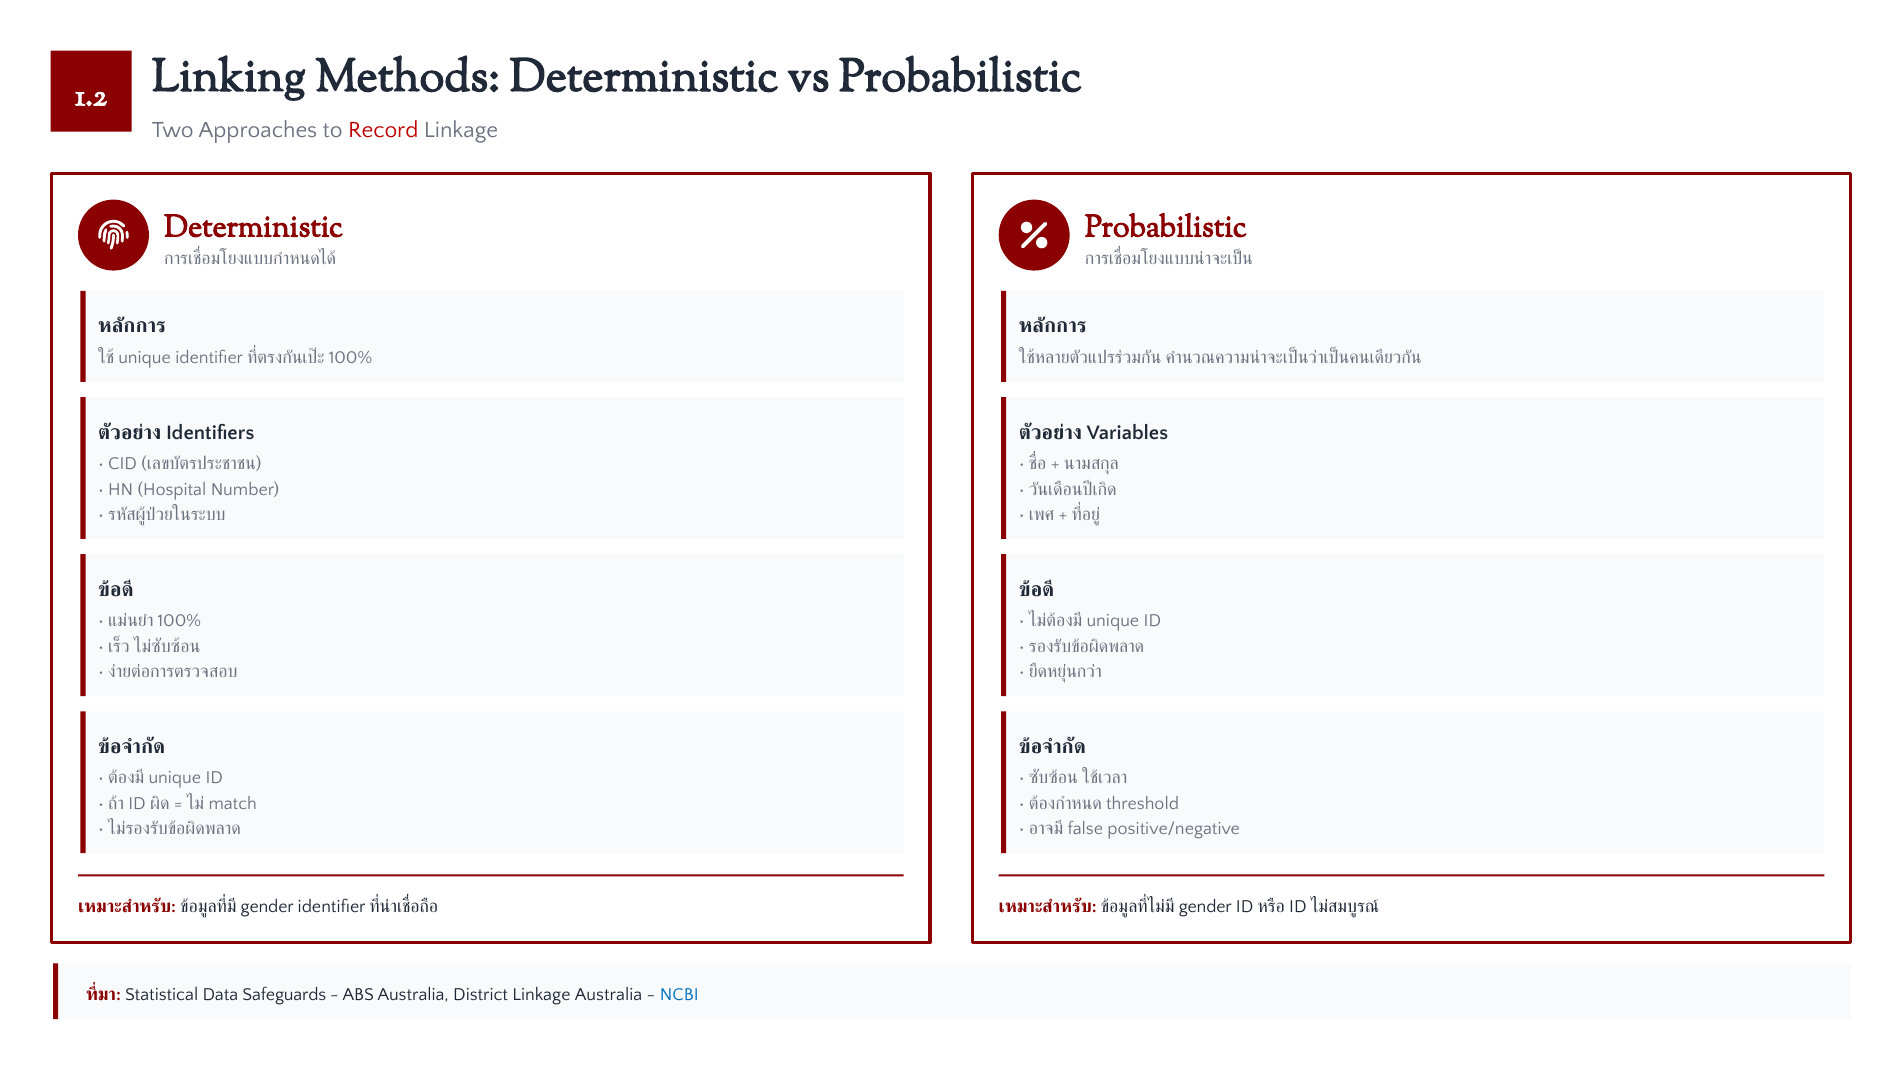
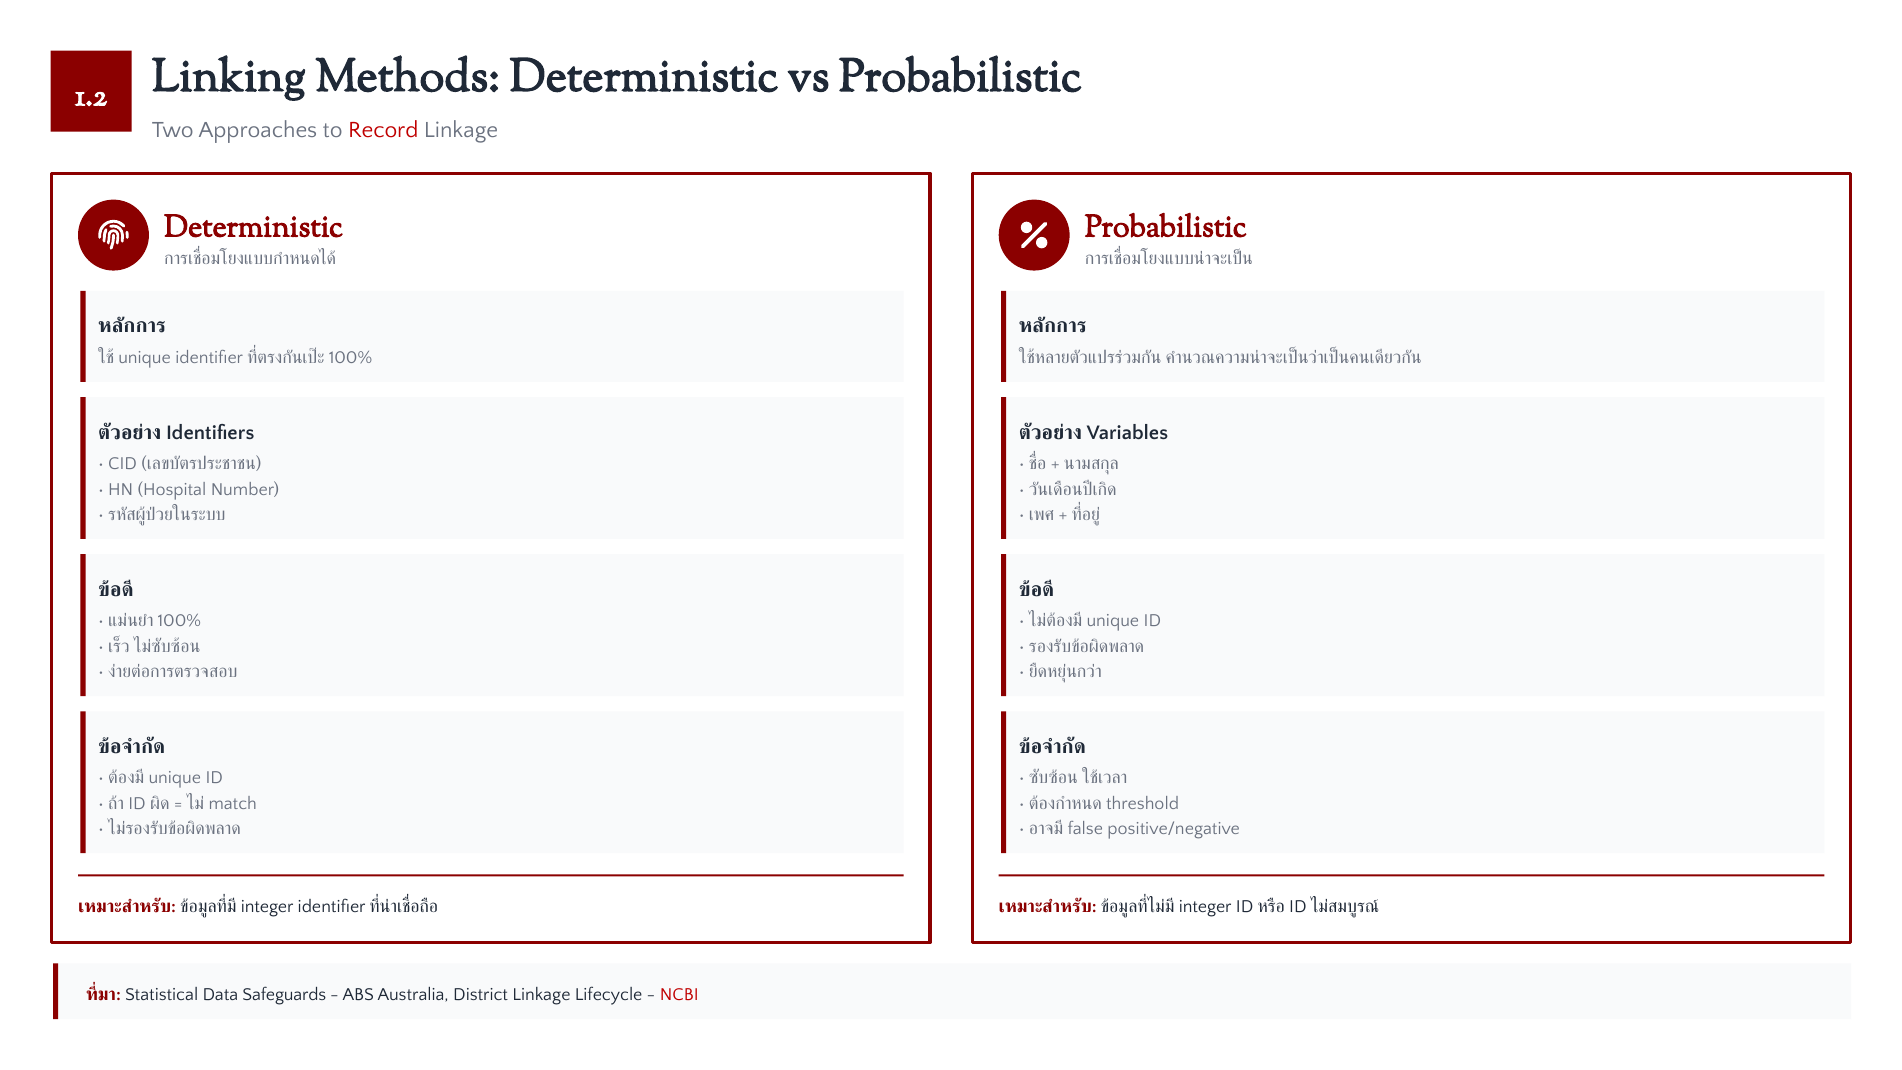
gender: gender -> integer (267, 906)
gender: gender -> integer (1205, 906)
Linkage Australia: Australia -> Lifecycle (609, 995)
NCBI colour: blue -> red (679, 995)
